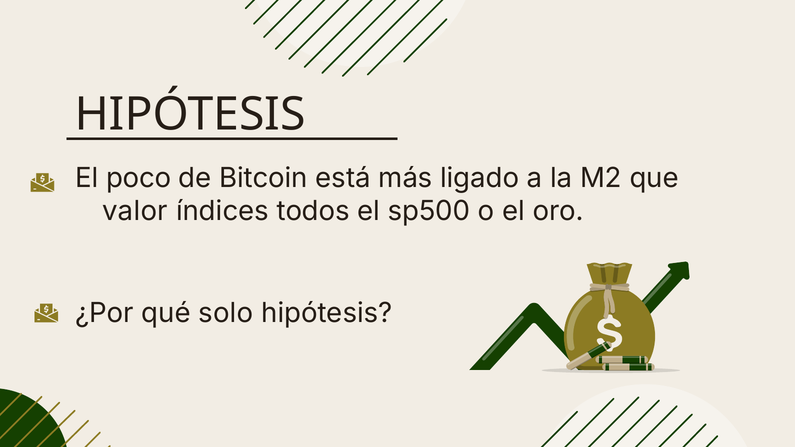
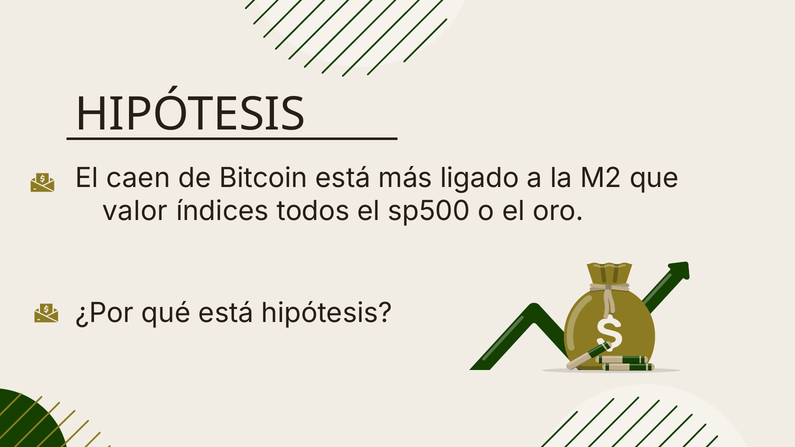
poco: poco -> caen (138, 178)
qué solo: solo -> está (226, 313)
